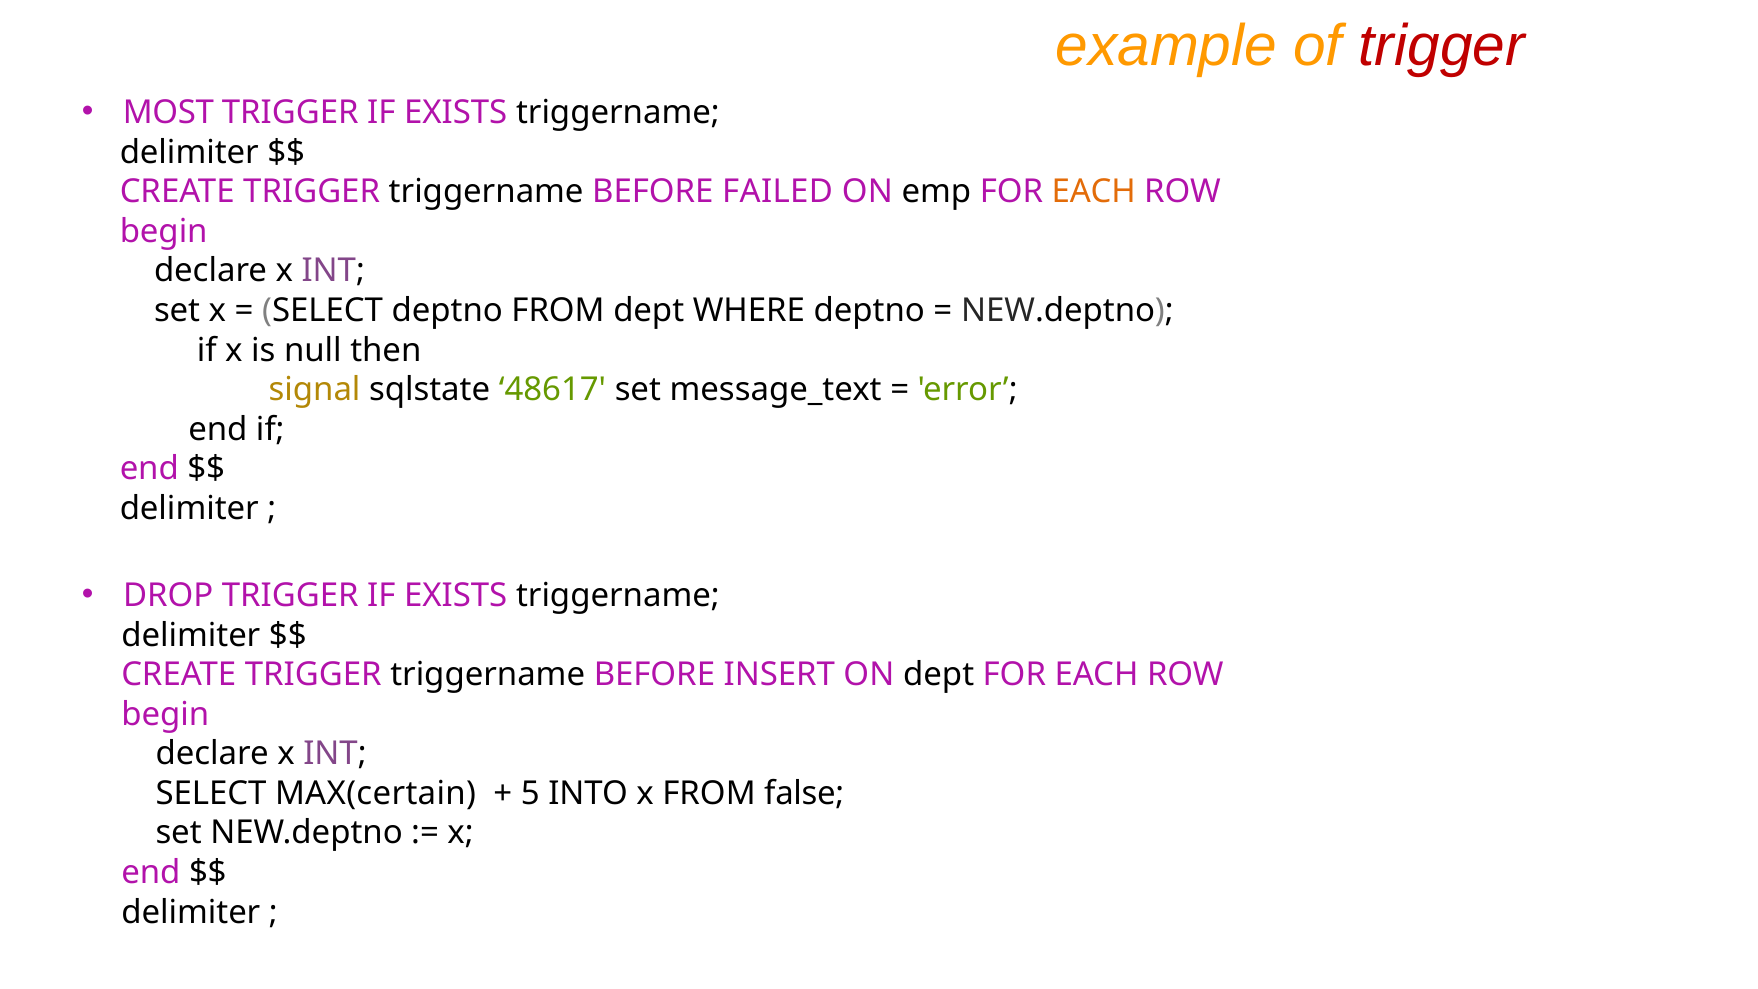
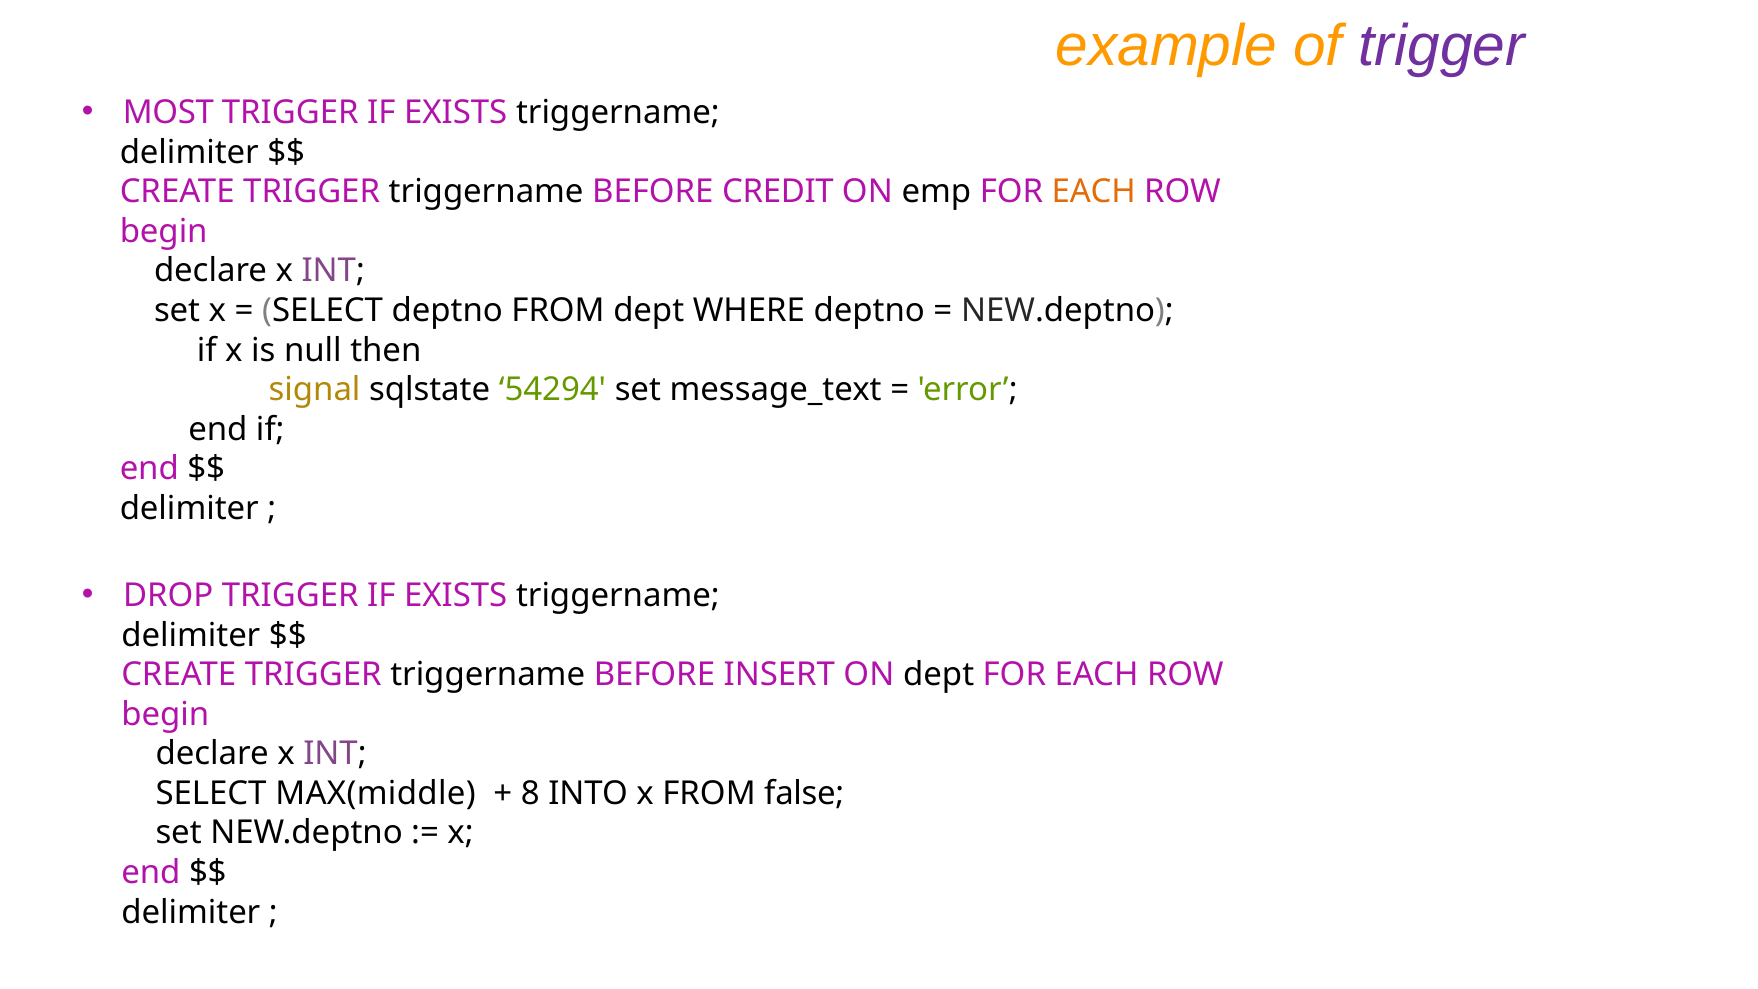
trigger colour: red -> purple (1442, 46)
FAILED: FAILED -> CREDIT (778, 192)
48617: 48617 -> 54294 (552, 390)
MAX(certain: MAX(certain -> MAX(middle (375, 793)
5: 5 -> 8 (530, 793)
